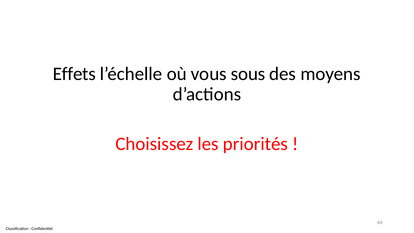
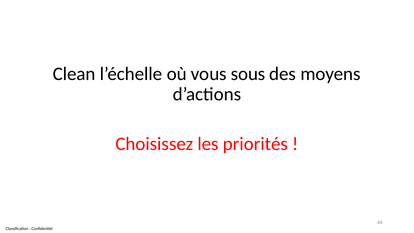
Effets: Effets -> Clean (74, 74)
